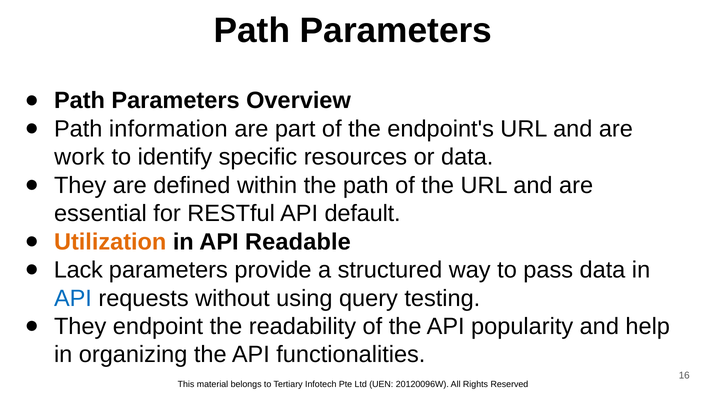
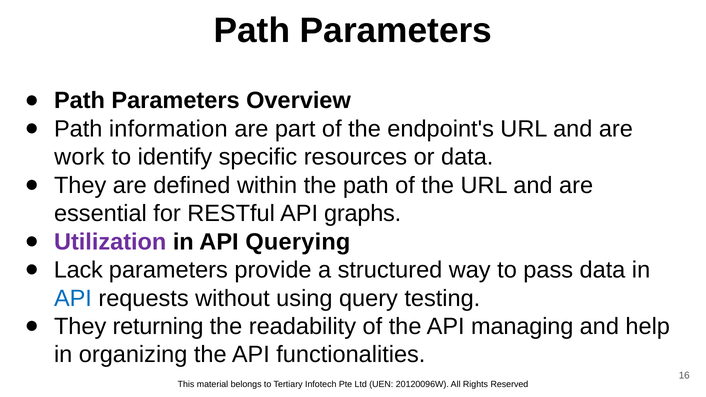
default: default -> graphs (363, 214)
Utilization colour: orange -> purple (110, 242)
Readable: Readable -> Querying (298, 242)
endpoint: endpoint -> returning (158, 327)
popularity: popularity -> managing (522, 327)
